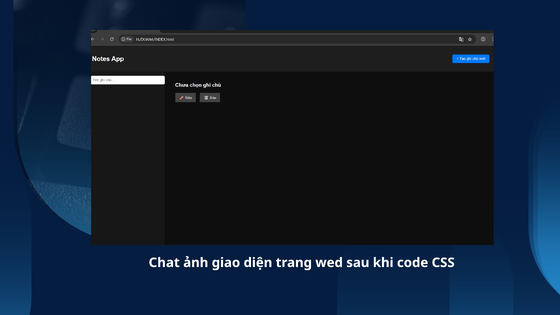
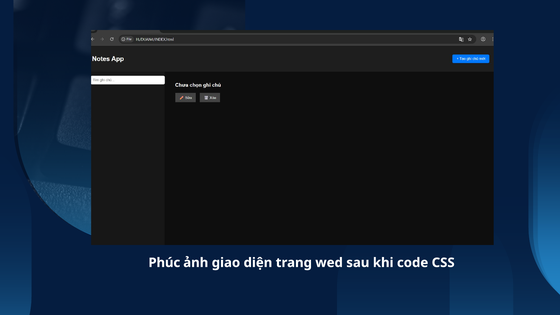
Chat: Chat -> Phúc (164, 263)
